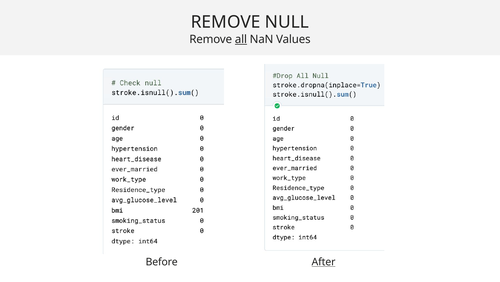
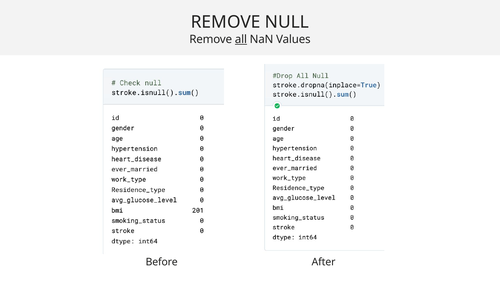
After underline: present -> none (324, 261)
